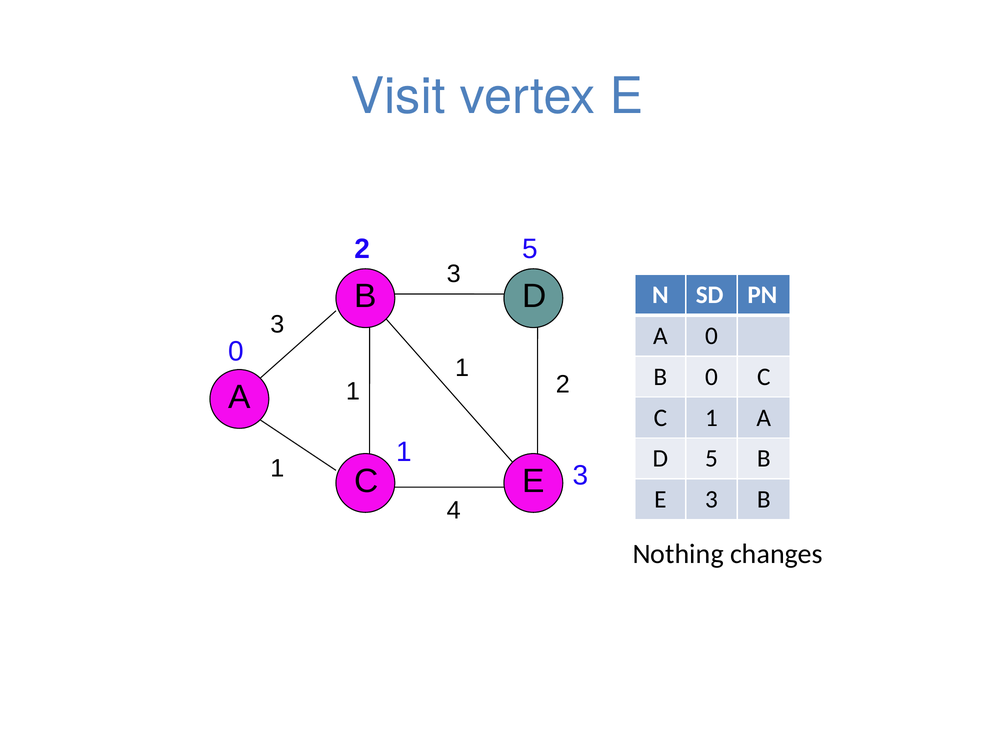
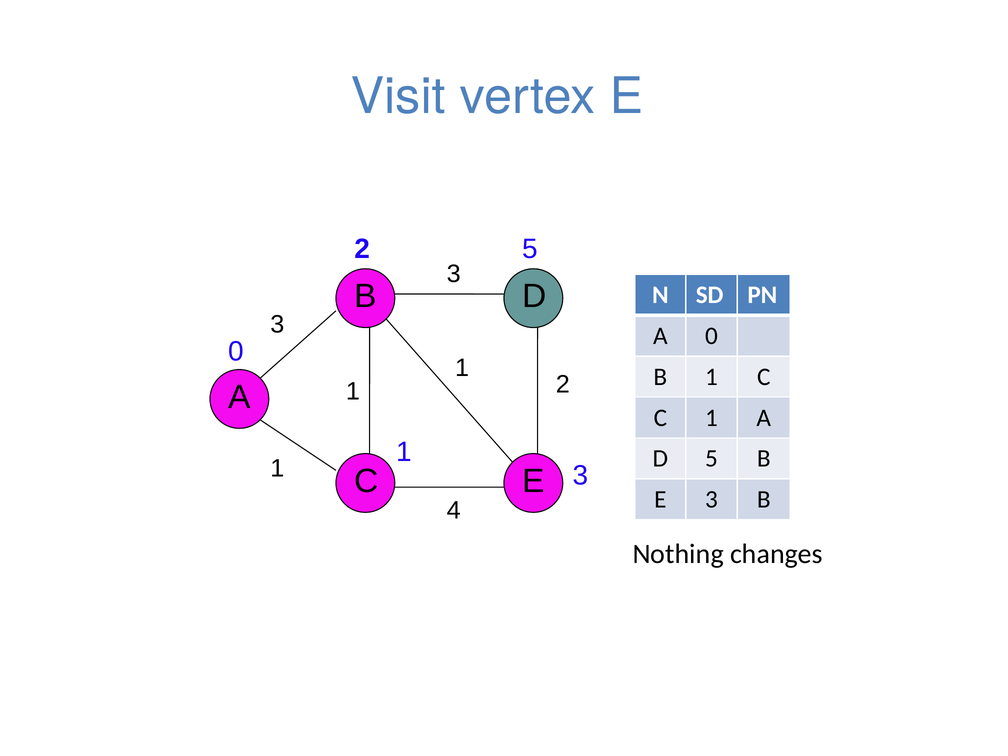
B 0: 0 -> 1 (711, 377)
